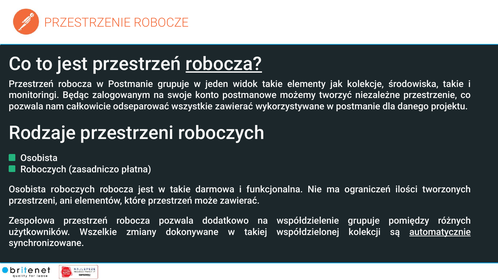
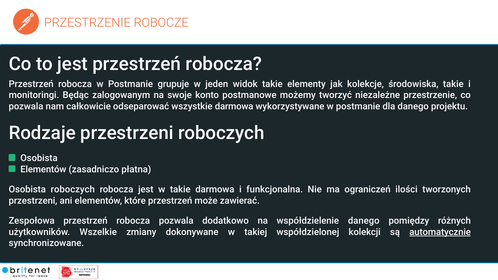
robocza underline: present -> none (224, 64)
wszystkie zawierać: zawierać -> darmowa (234, 106)
Roboczych: Roboczych -> Elementów (43, 169)
współdzielenie grupuje: grupuje -> danego (364, 221)
